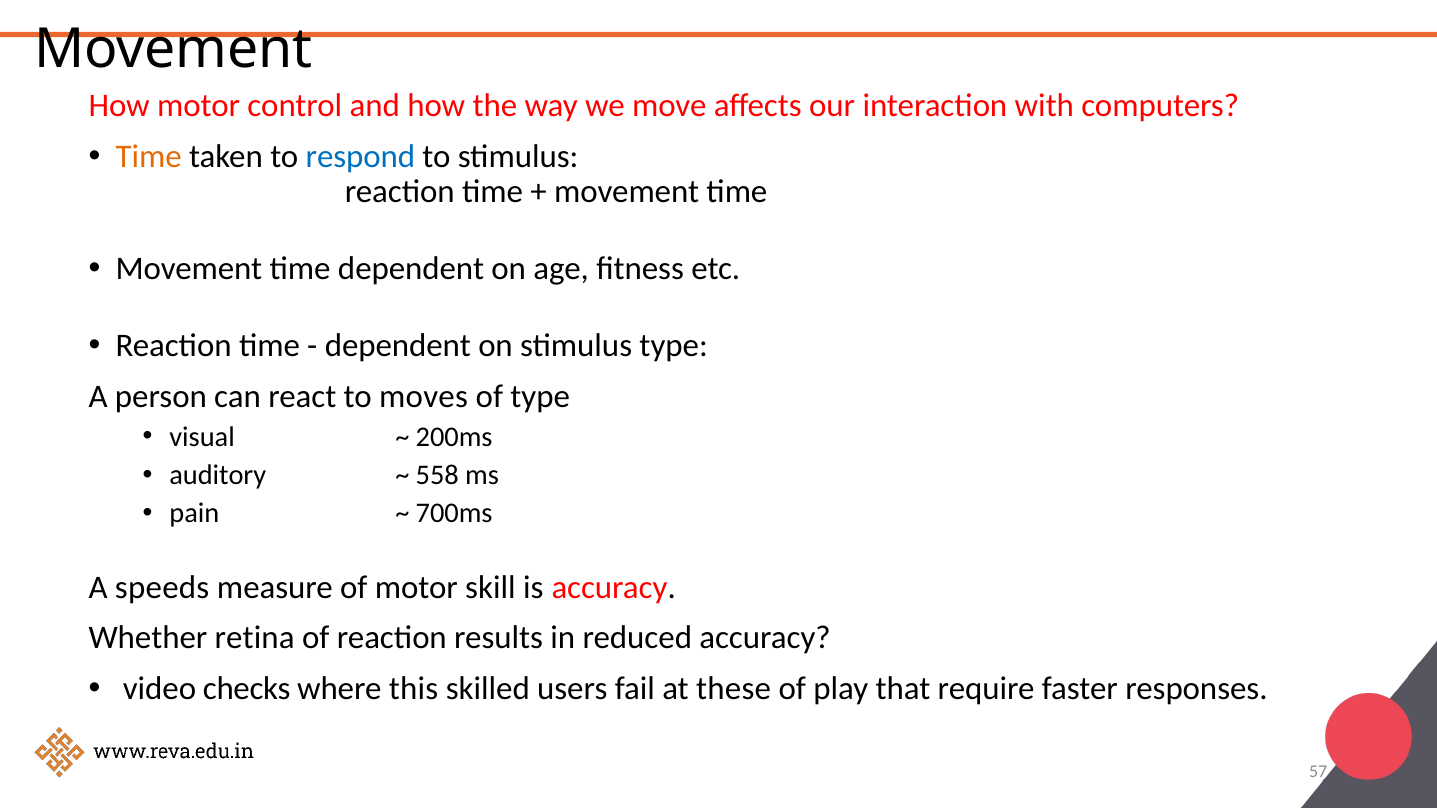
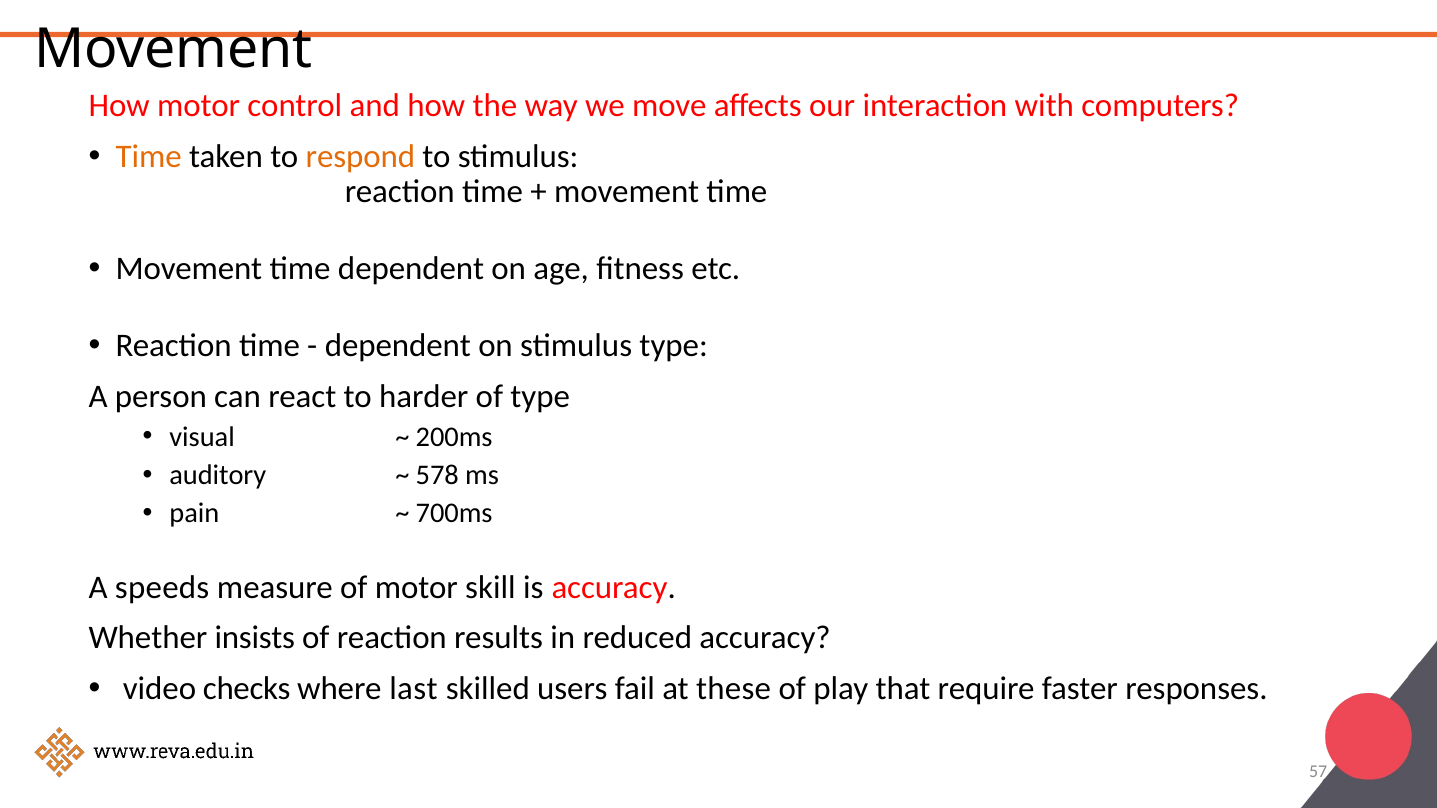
respond colour: blue -> orange (360, 157)
moves: moves -> harder (424, 396)
558: 558 -> 578 (437, 475)
retina: retina -> insists (255, 638)
this: this -> last (413, 689)
